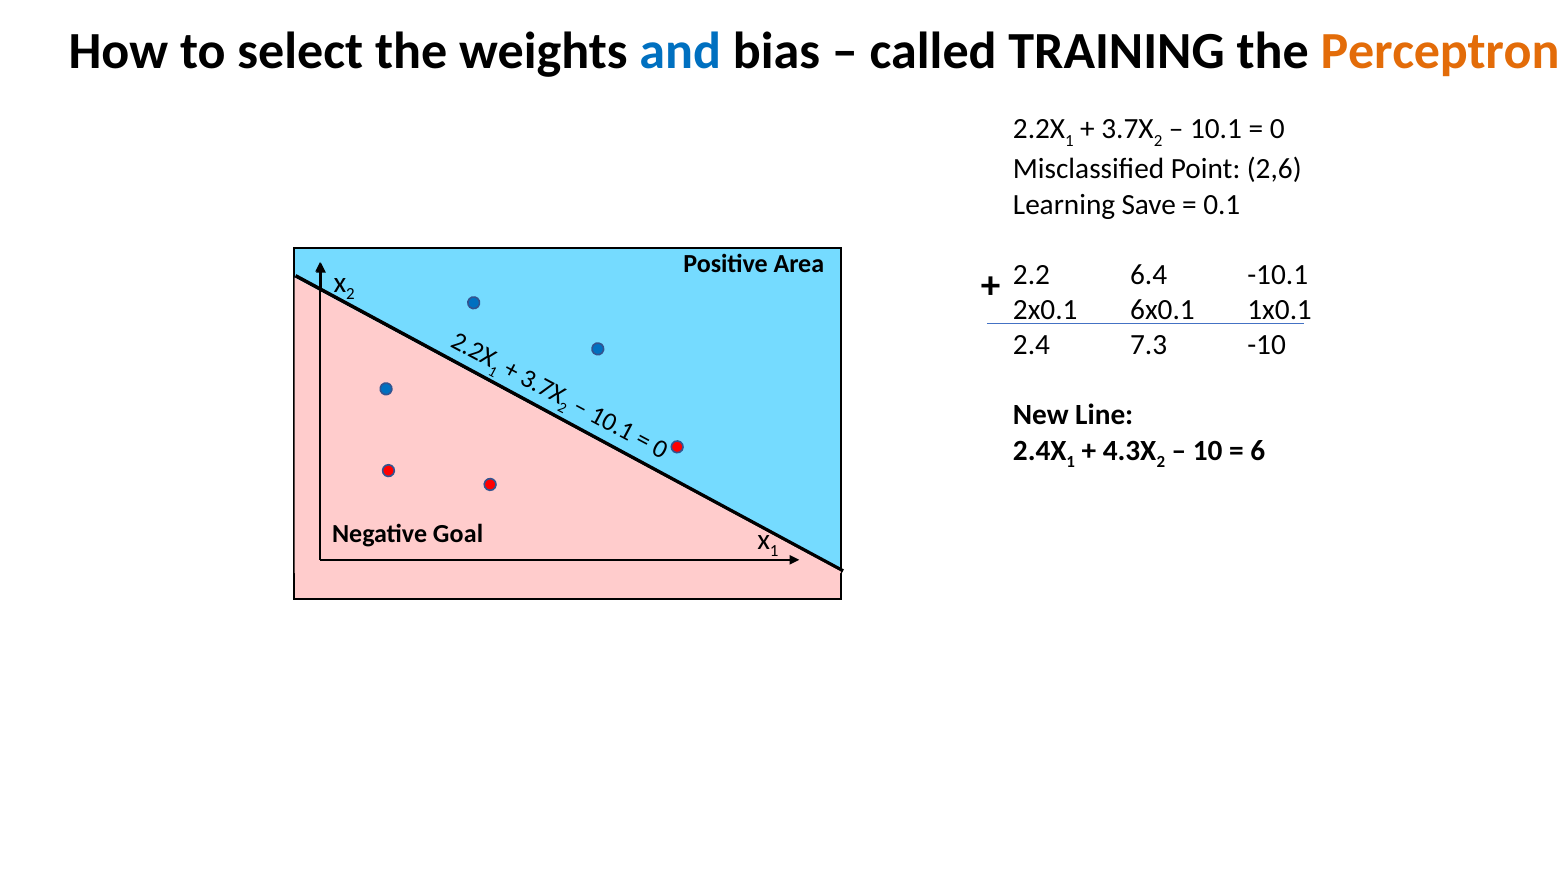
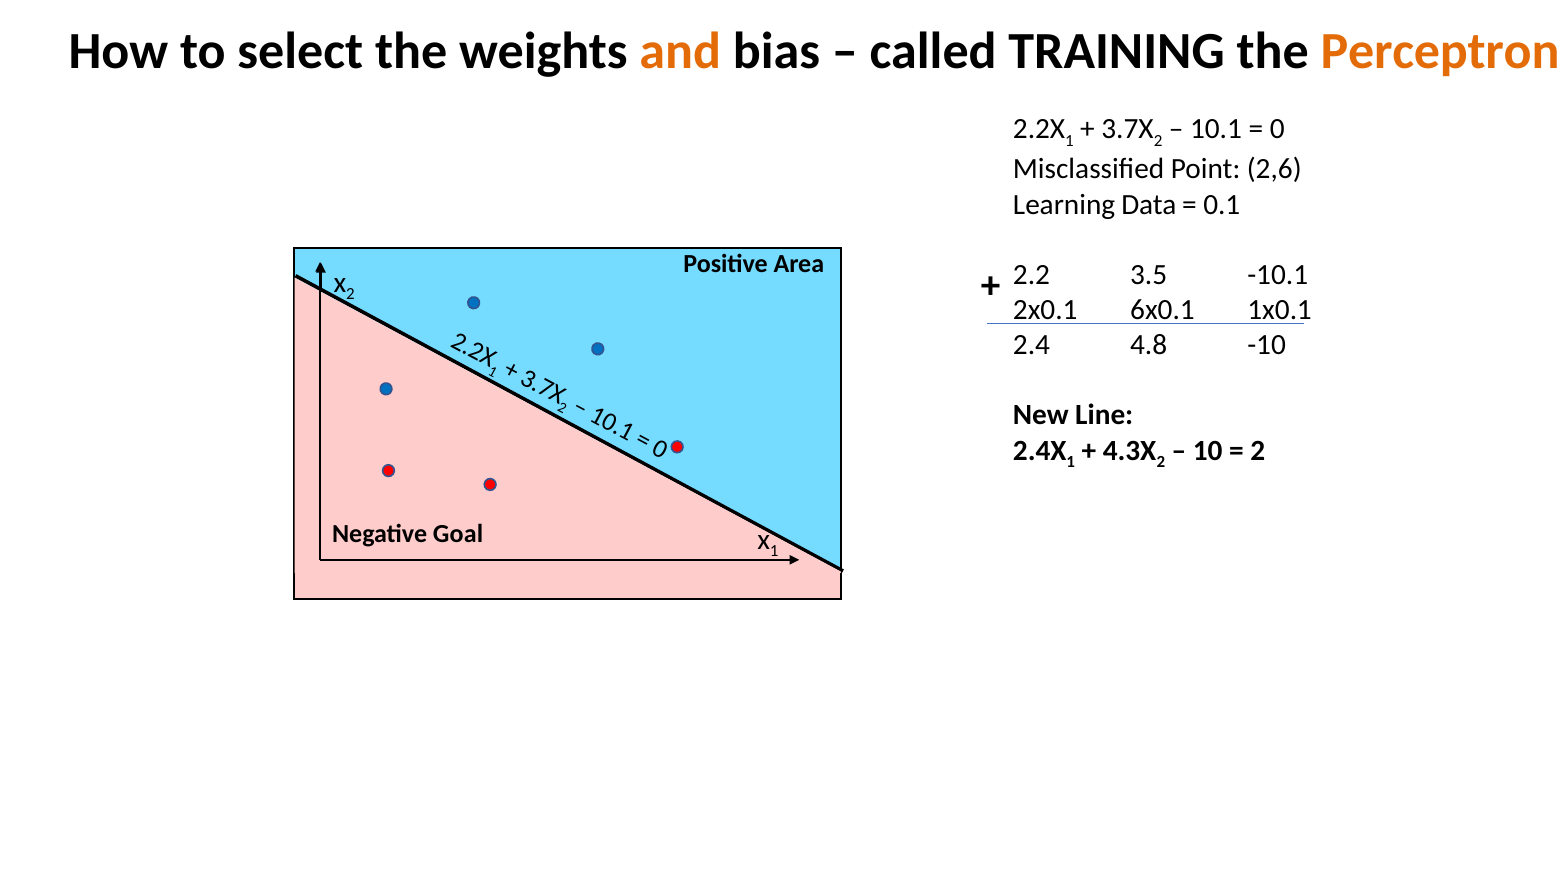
and colour: blue -> orange (680, 51)
Save: Save -> Data (1149, 204)
6.4: 6.4 -> 3.5 (1149, 275)
7.3: 7.3 -> 4.8 (1149, 345)
6: 6 -> 2 (1258, 451)
